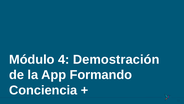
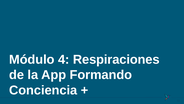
Demostración: Demostración -> Respiraciones (116, 59)
